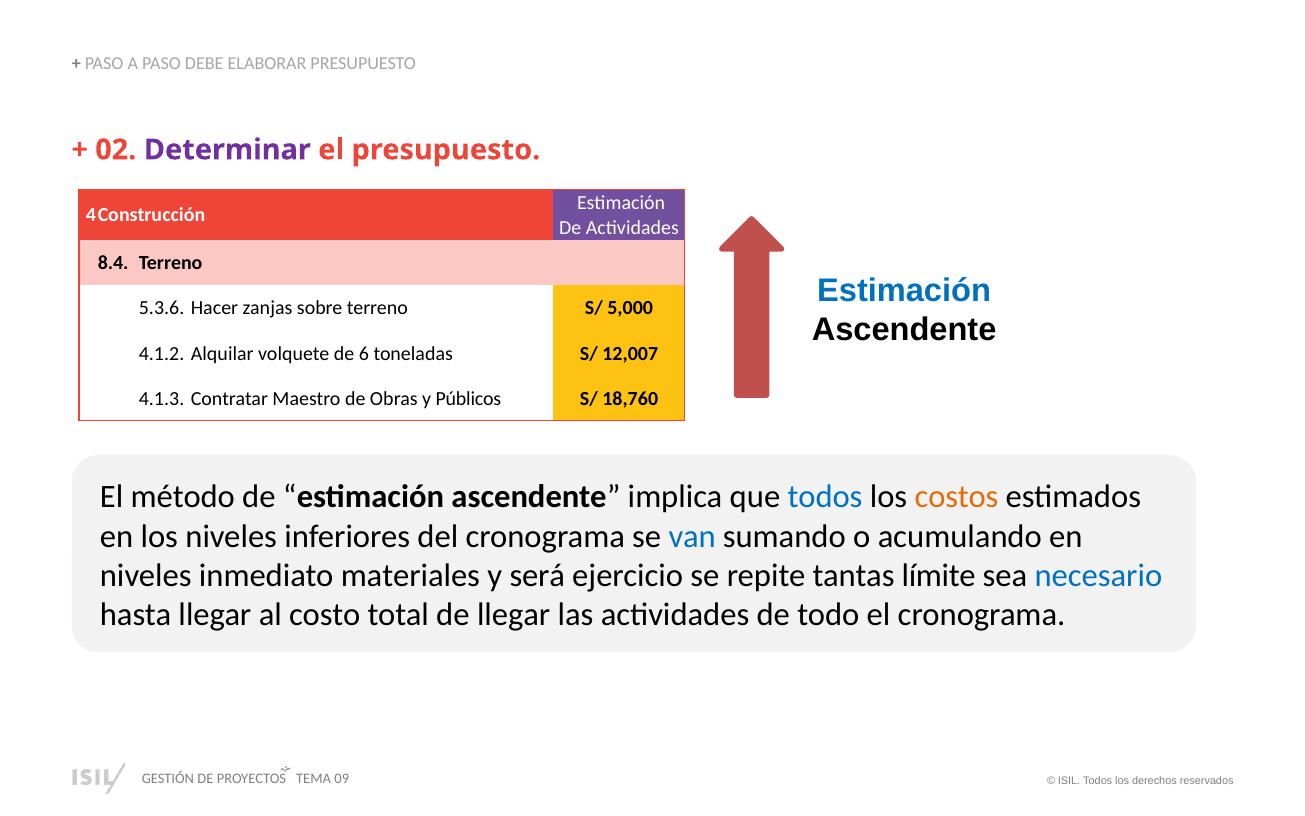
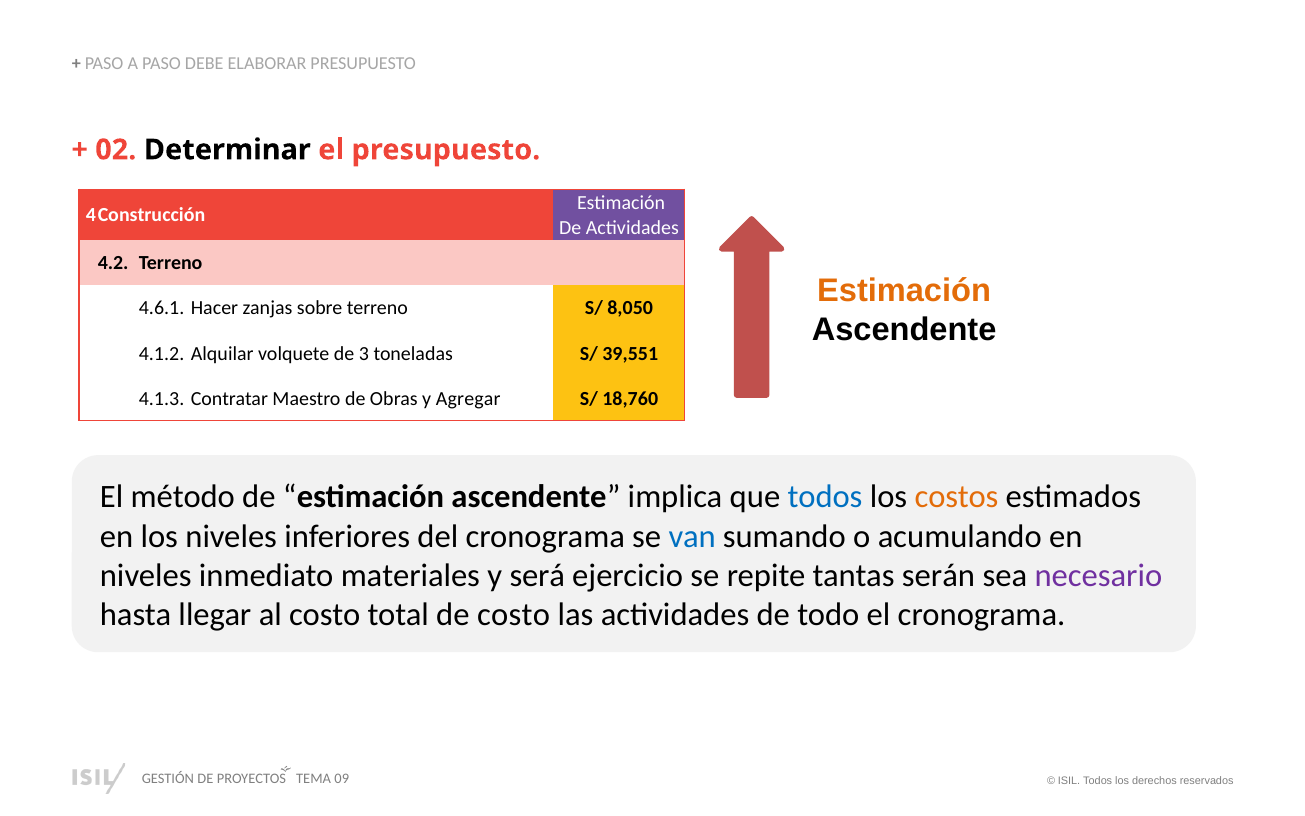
Determinar colour: purple -> black (227, 150)
8.4: 8.4 -> 4.2 (113, 263)
Estimación colour: blue -> orange (904, 291)
5.3.6: 5.3.6 -> 4.6.1 (162, 308)
5,000: 5,000 -> 8,050 (630, 308)
6: 6 -> 3 (364, 353)
12,007: 12,007 -> 39,551 (630, 353)
Públicos: Públicos -> Agregar (468, 398)
límite: límite -> serán (938, 575)
necesario colour: blue -> purple (1098, 575)
de llegar: llegar -> costo (514, 614)
